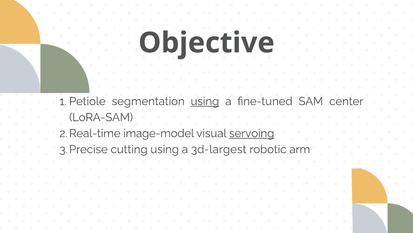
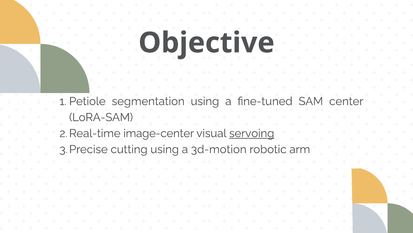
using underline: present -> none (205, 101)
image-model: image-model -> image-center (159, 133)
3d-largest: 3d-largest -> 3d-motion (219, 149)
